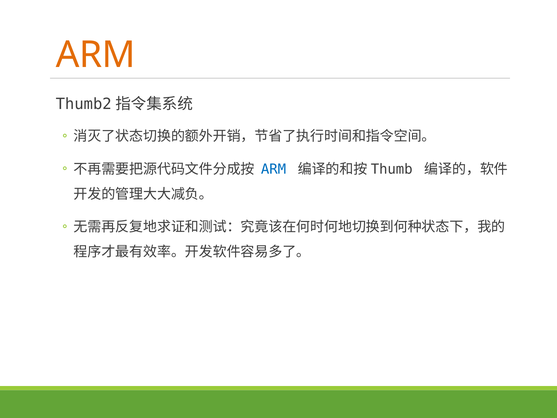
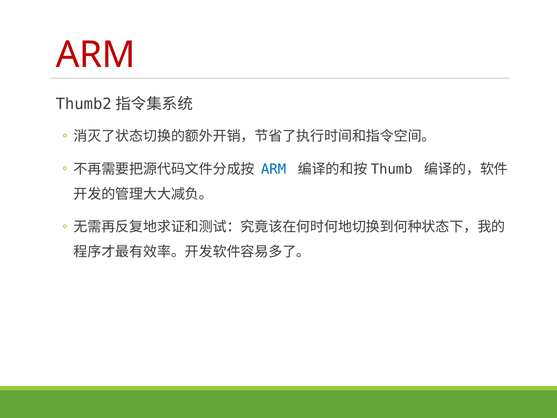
ARM colour: orange -> red (96, 55)
